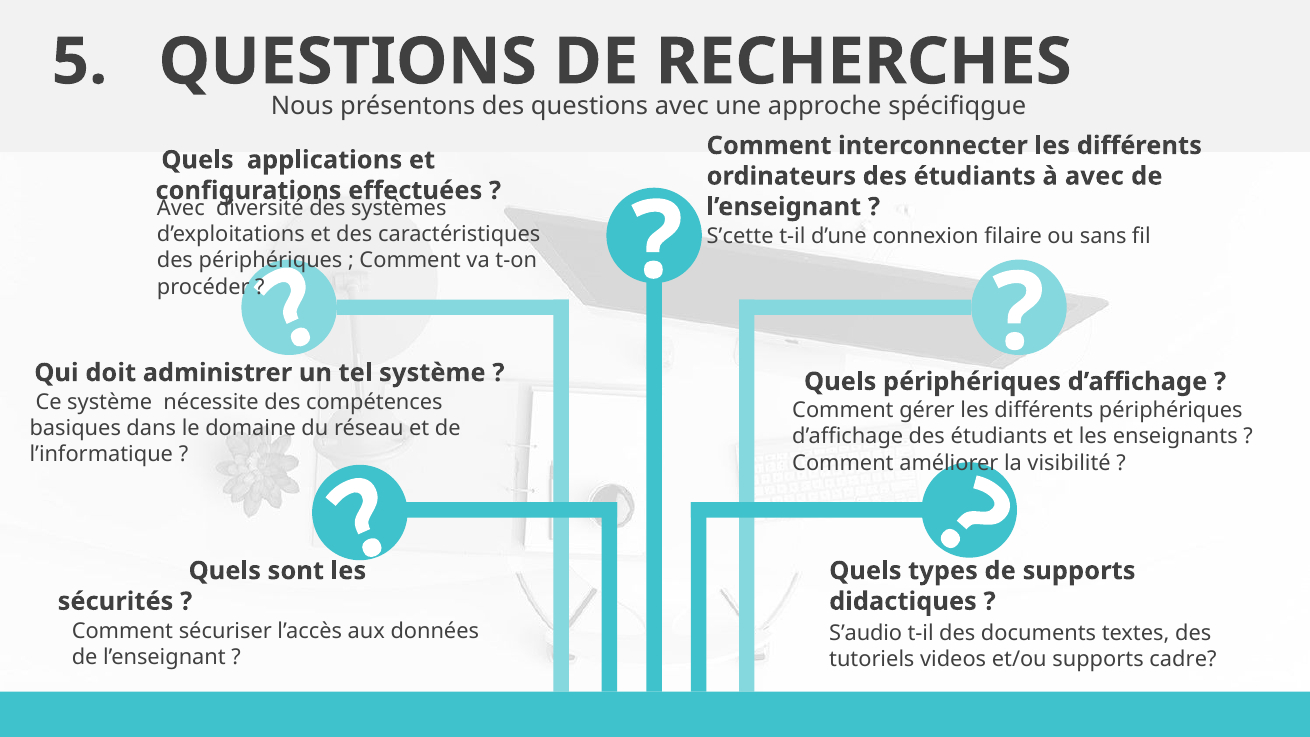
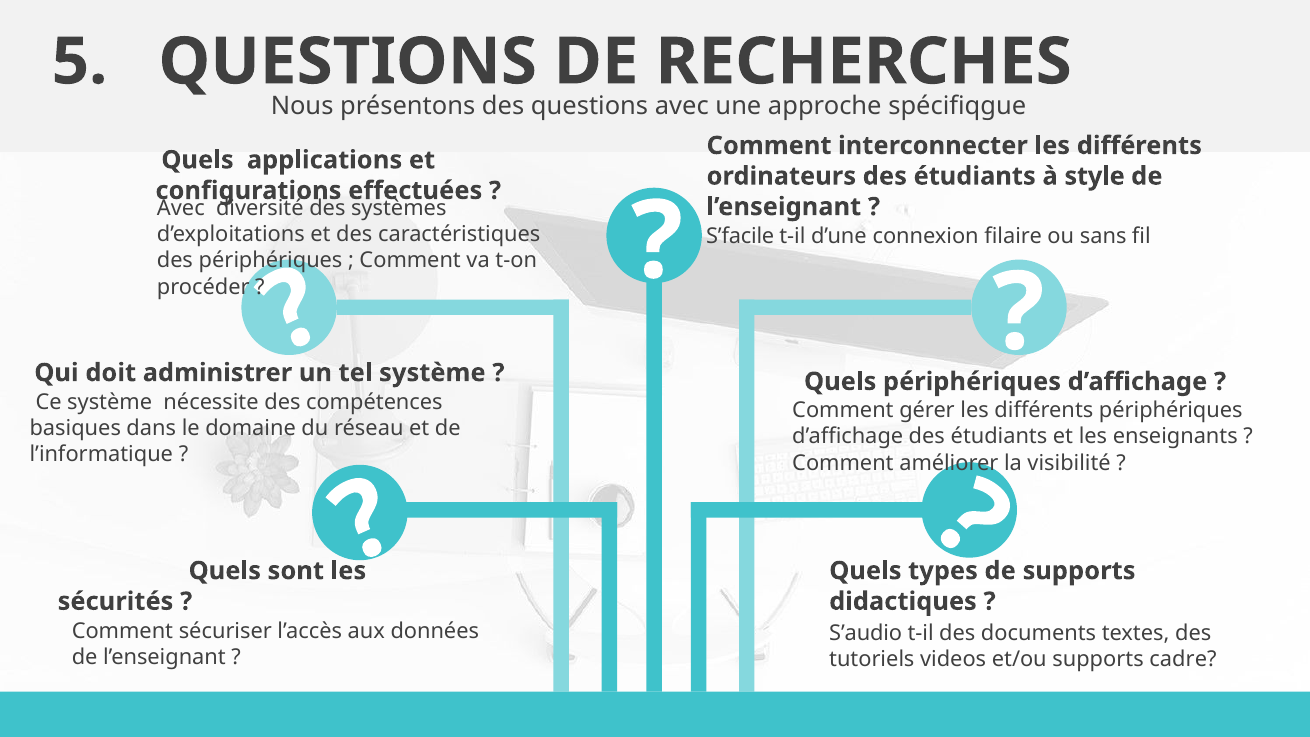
à avec: avec -> style (1095, 176)
S’cette: S’cette -> S’facile (740, 236)
